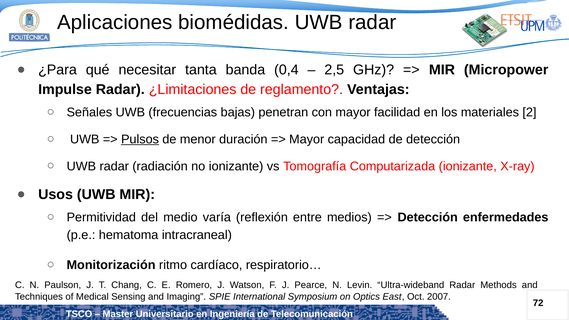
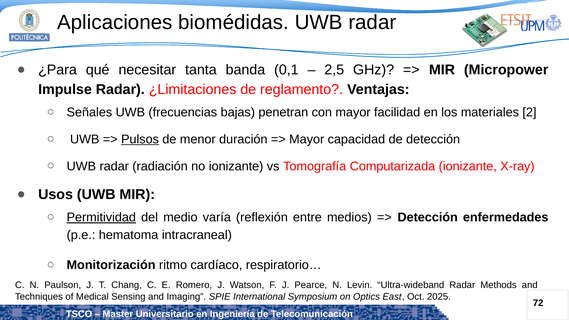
0,4: 0,4 -> 0,1 (286, 70)
Permitividad underline: none -> present (101, 217)
2007: 2007 -> 2025 (439, 297)
